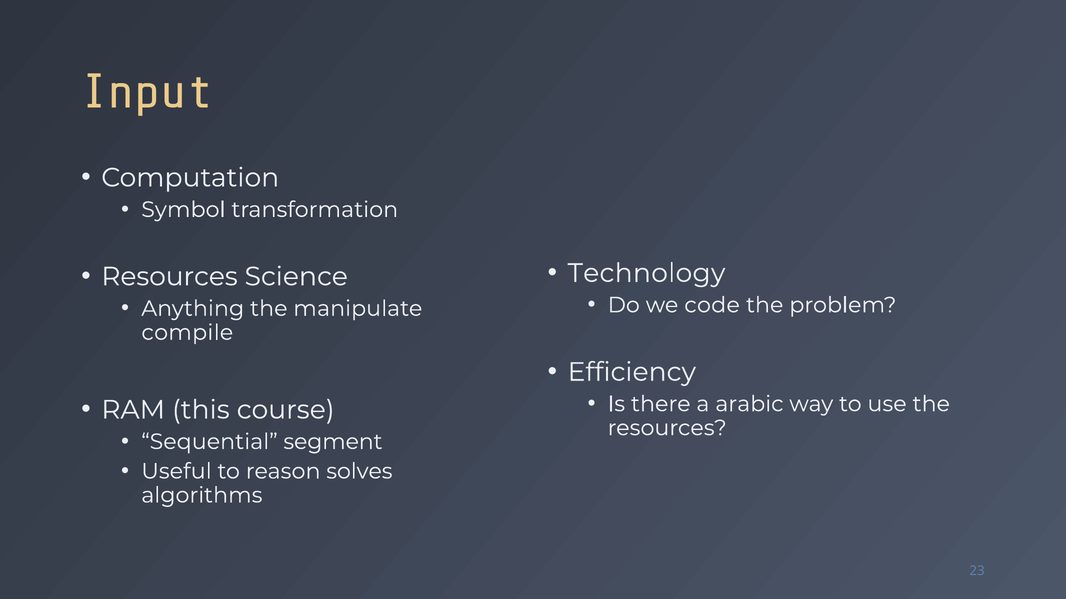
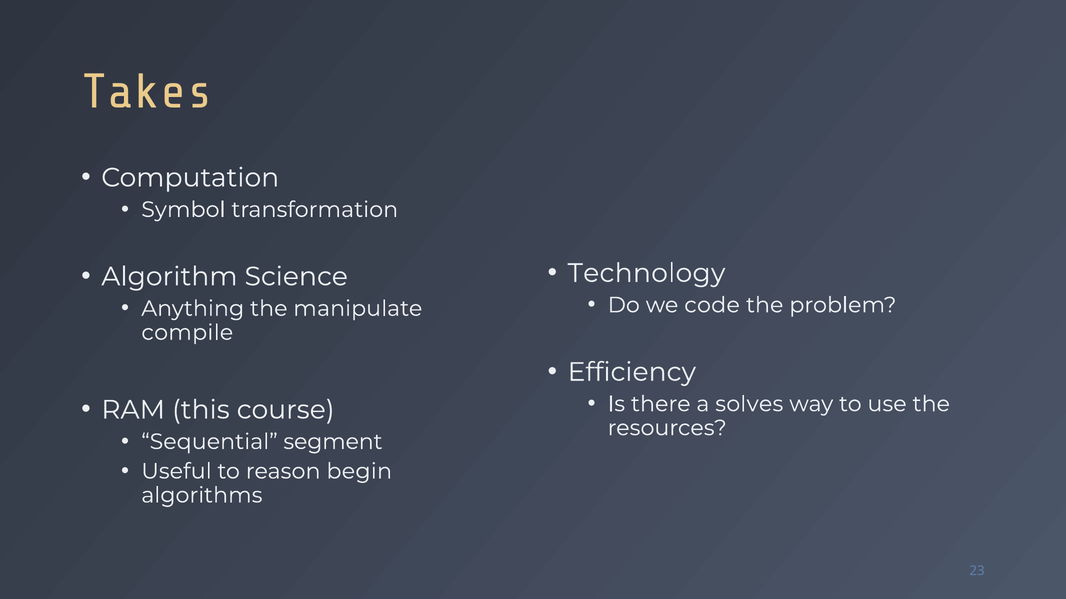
Input: Input -> Takes (147, 92)
Resources: Resources -> Algorithm (169, 277)
arabic: arabic -> solves (749, 404)
solves: solves -> begin (359, 472)
